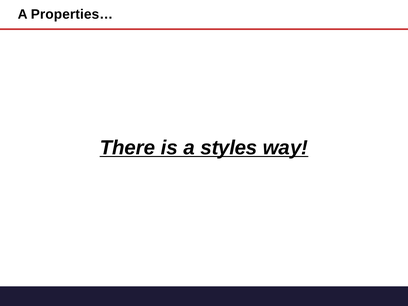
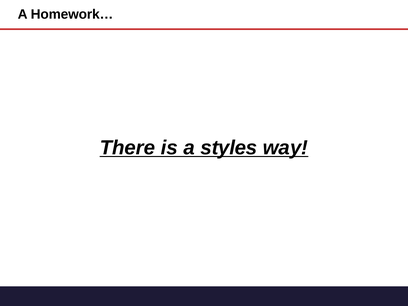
Properties…: Properties… -> Homework… (72, 14)
